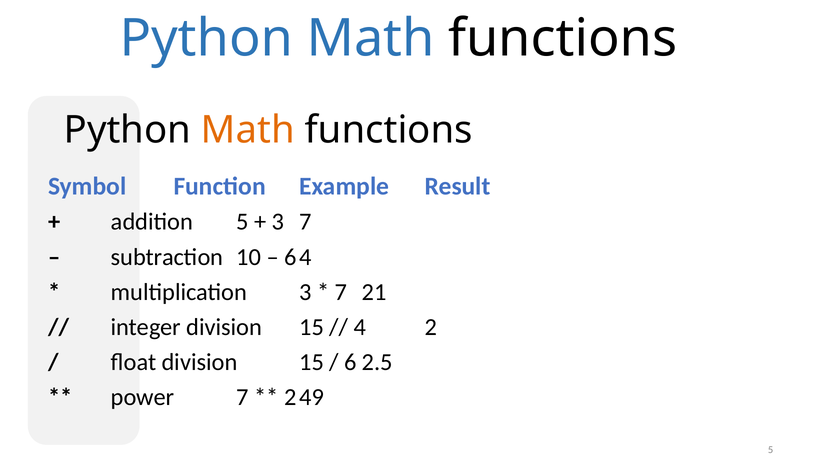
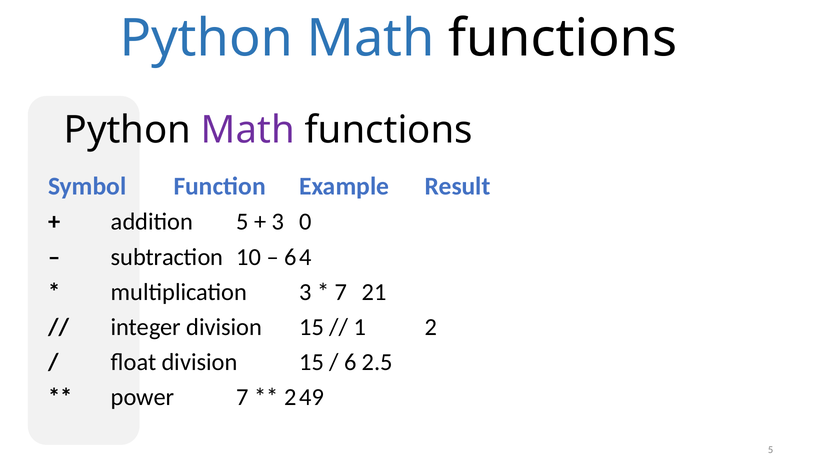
Math colour: orange -> purple (248, 130)
3 7: 7 -> 0 (305, 222)
4: 4 -> 1 (360, 327)
